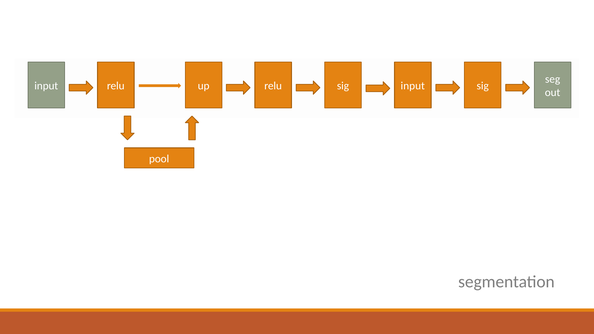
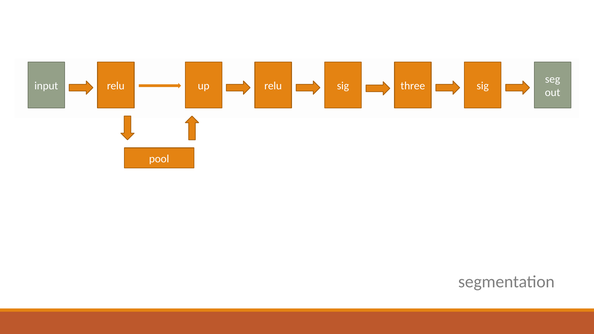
sig input: input -> three (413, 86)
